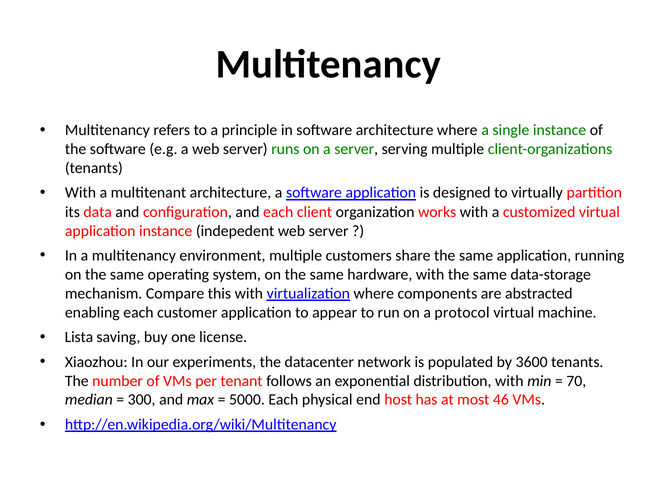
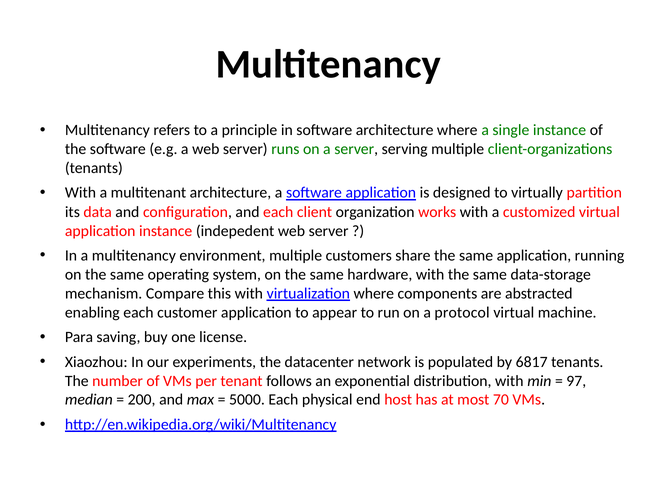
Lista: Lista -> Para (79, 338)
3600: 3600 -> 6817 (532, 362)
70: 70 -> 97 (576, 381)
300: 300 -> 200 (142, 400)
46: 46 -> 70 (501, 400)
